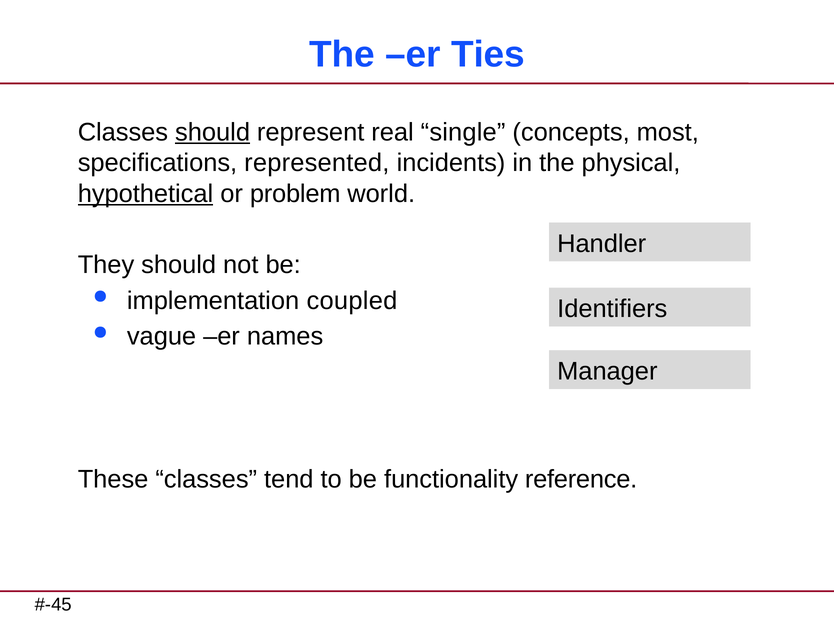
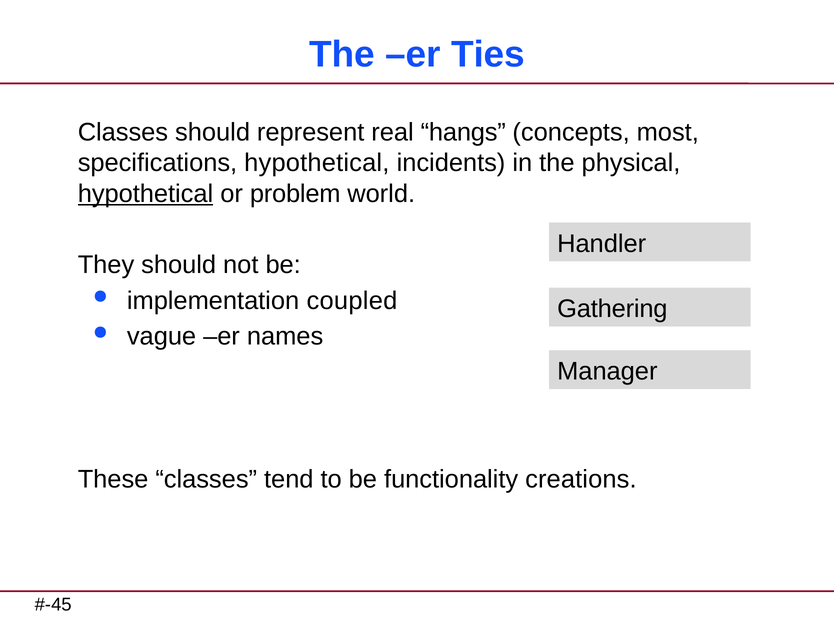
should underline: present -> none (213, 132)
single: single -> hangs (463, 132)
specifications represented: represented -> hypothetical (317, 163)
Identifiers: Identifiers -> Gathering (612, 309)
reference: reference -> creations (581, 479)
